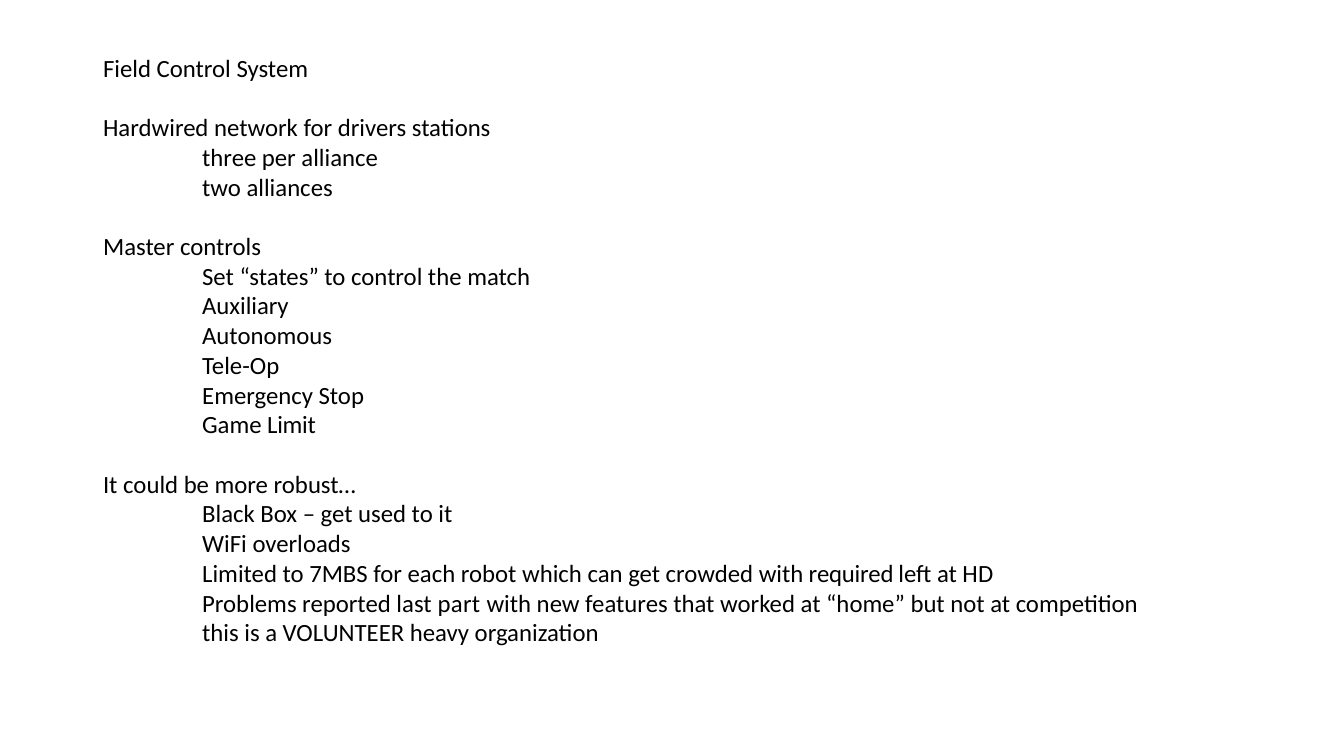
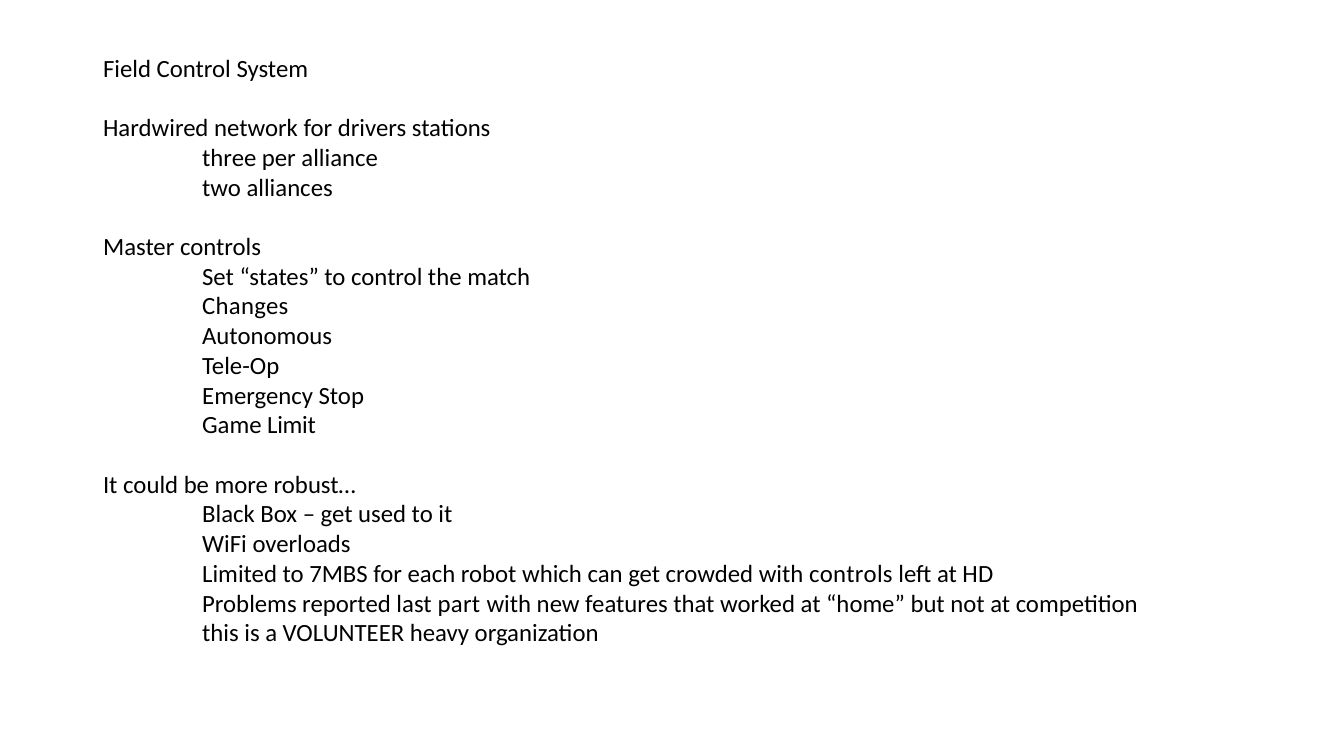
Auxiliary: Auxiliary -> Changes (245, 307)
with required: required -> controls (851, 574)
